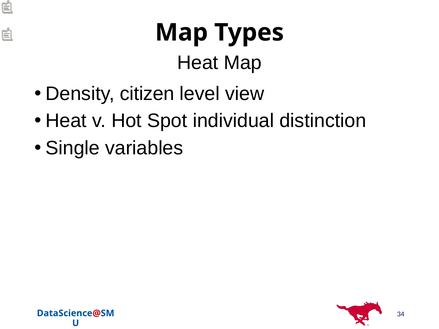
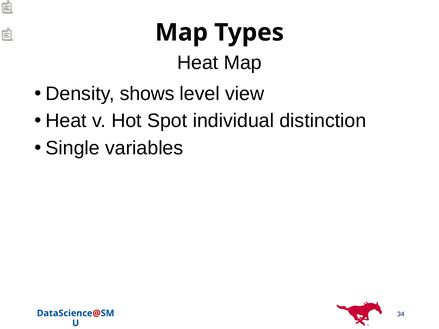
citizen: citizen -> shows (147, 94)
